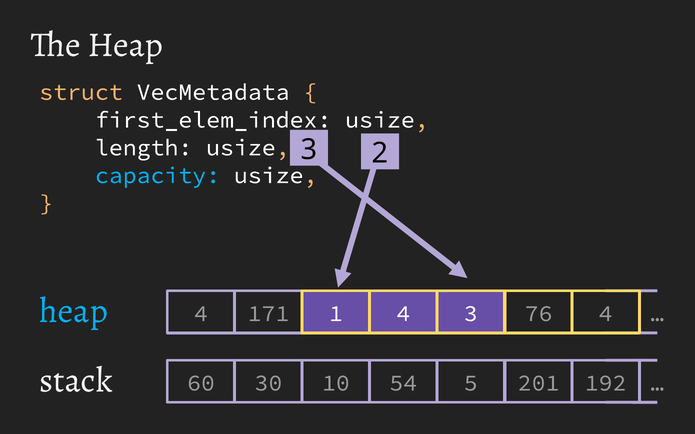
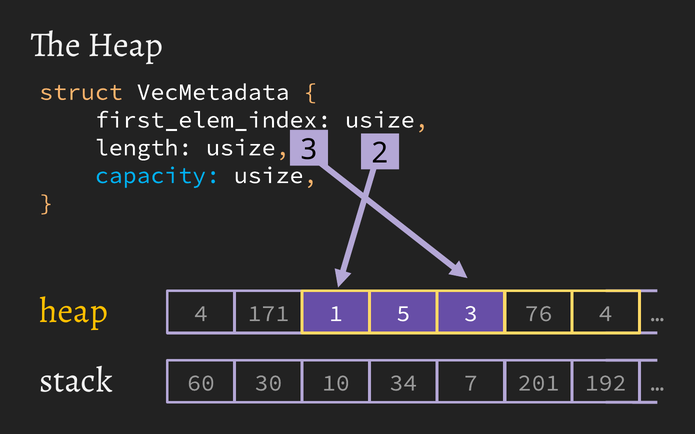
heap colour: light blue -> yellow (74, 311)
1 4: 4 -> 5 (403, 314)
5: 5 -> 7 (471, 383)
54: 54 -> 34 (403, 383)
